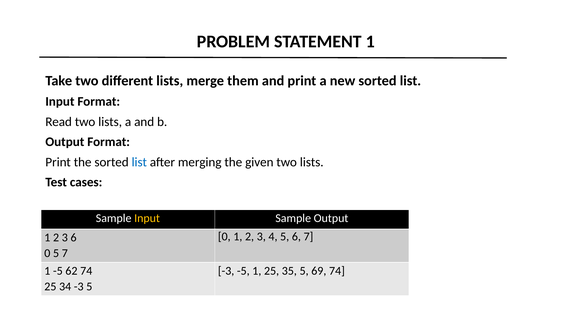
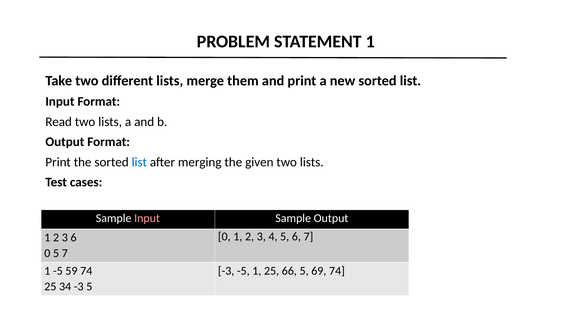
Input colour: yellow -> pink (147, 218)
62: 62 -> 59 (71, 271)
35: 35 -> 66 (289, 271)
